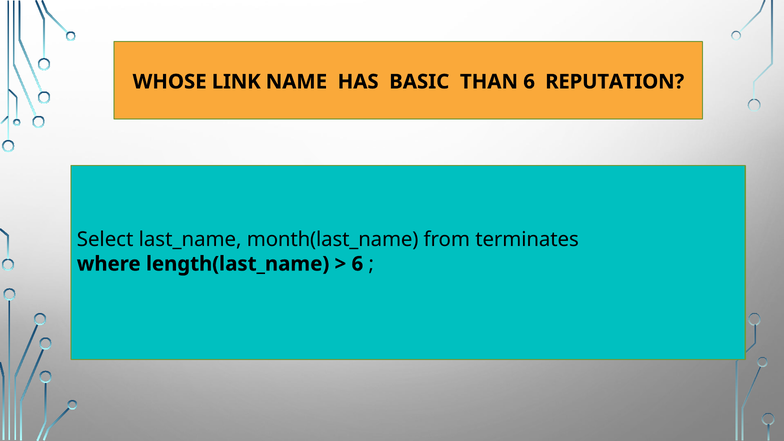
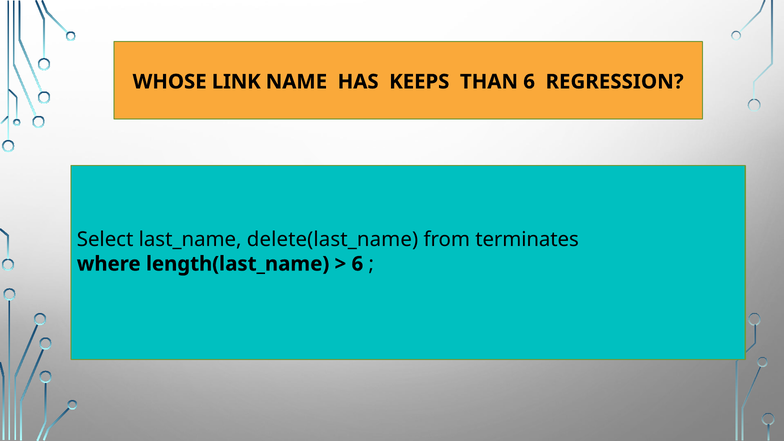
BASIC: BASIC -> KEEPS (419, 82)
REPUTATION: REPUTATION -> REGRESSION (615, 82)
month(last_name: month(last_name -> delete(last_name (333, 239)
